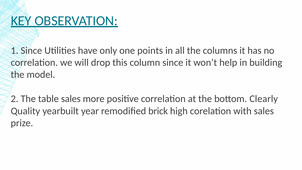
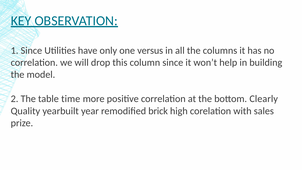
points: points -> versus (150, 50)
table sales: sales -> time (71, 99)
